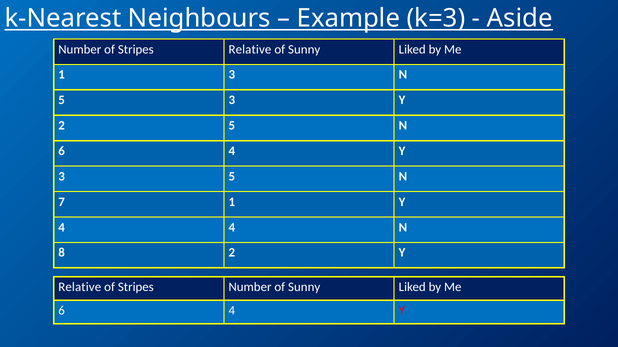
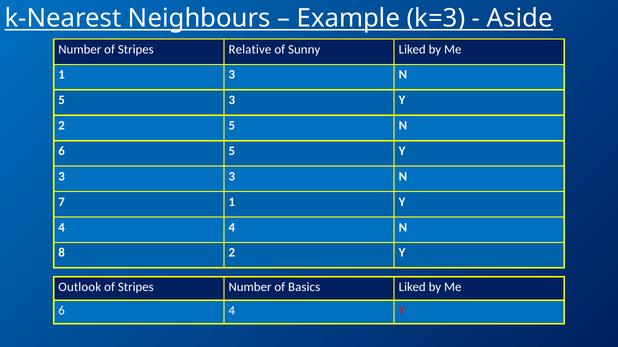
4: 4 -> 5 (232, 151)
3 5: 5 -> 3 (232, 177)
Relative: Relative -> Outlook (80, 287)
Number of Sunny: Sunny -> Basics (304, 287)
